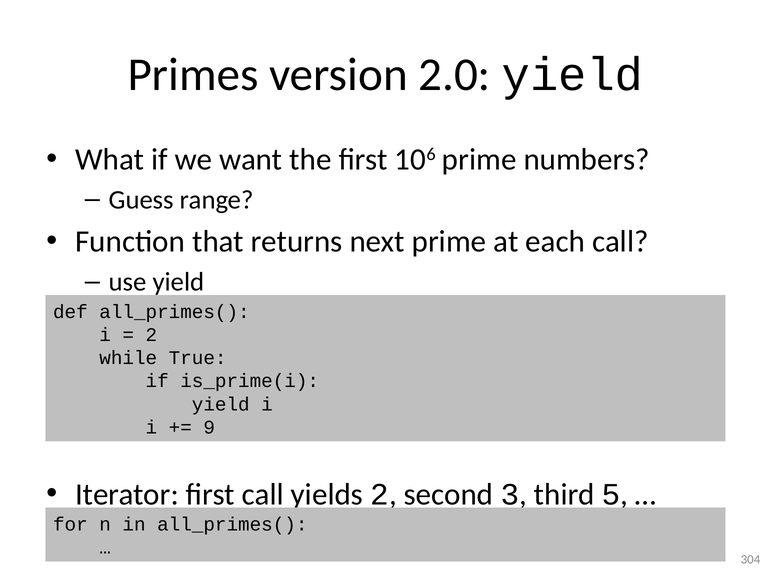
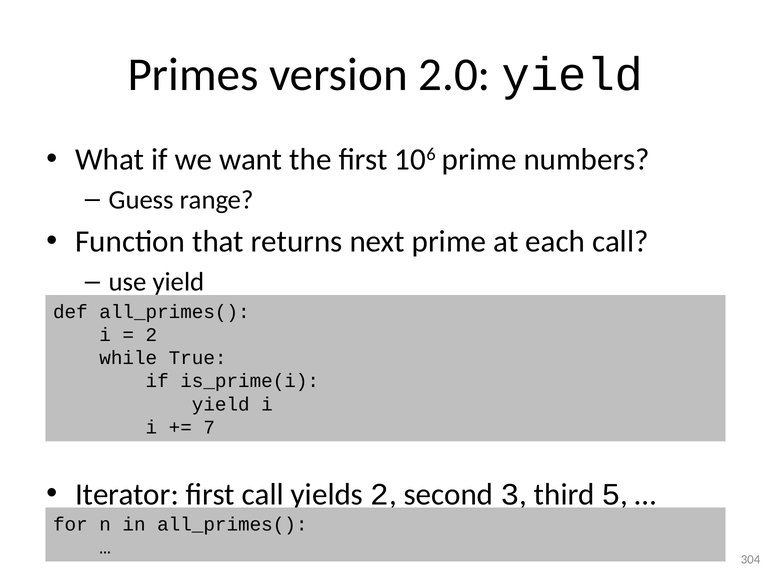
9: 9 -> 7 (209, 428)
